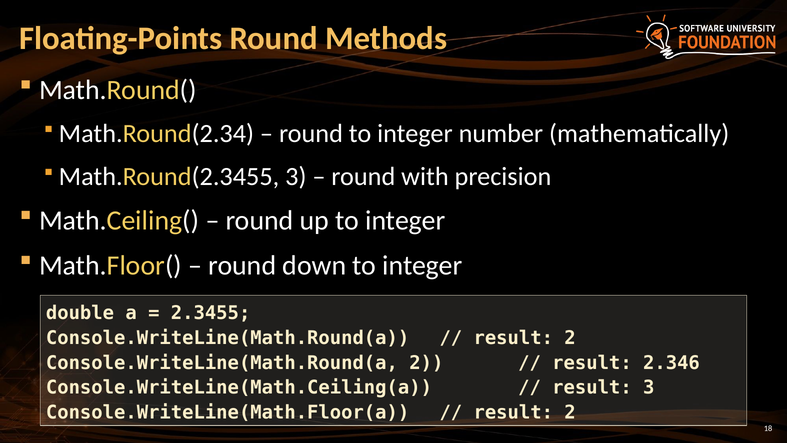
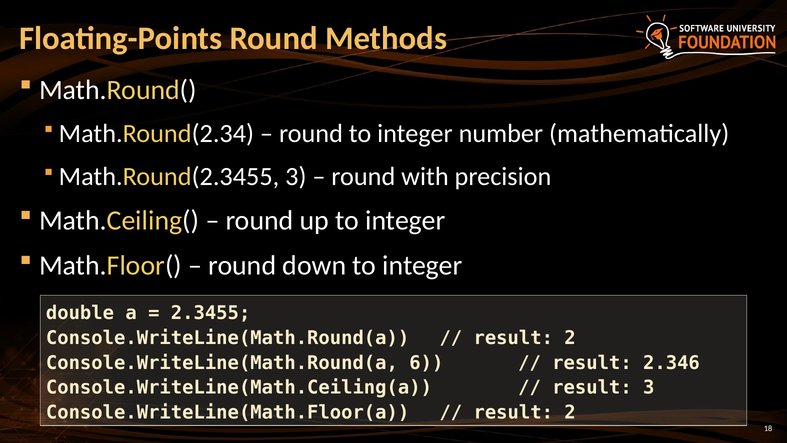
Console.WriteLine(Math.Round(a 2: 2 -> 6 (426, 363)
